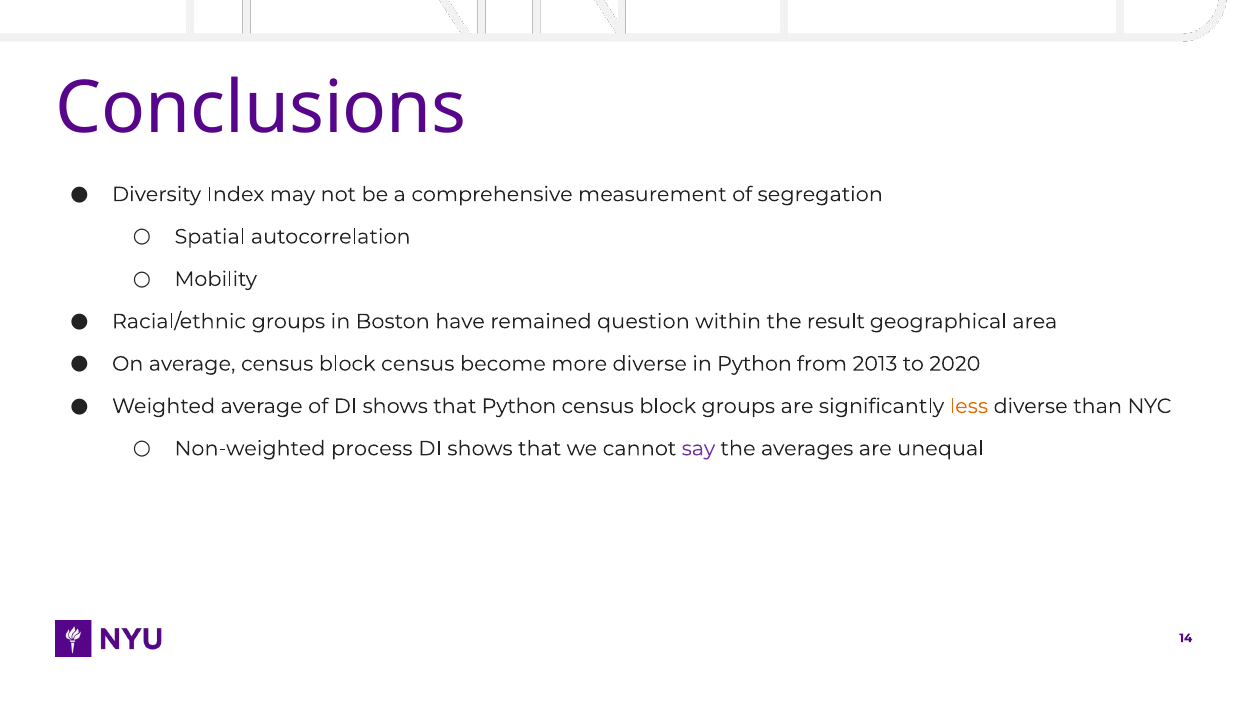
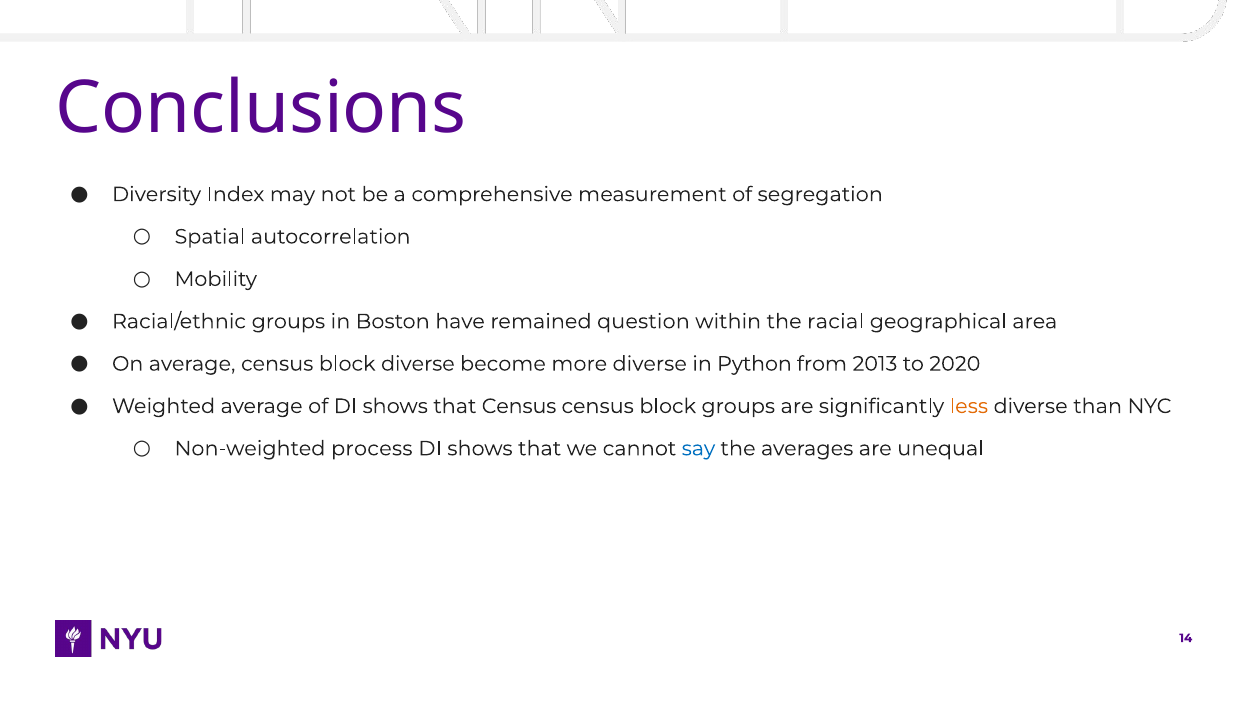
result: result -> racial (836, 322)
block census: census -> diverse (418, 364)
that Python: Python -> Census (519, 406)
say colour: purple -> blue (698, 449)
